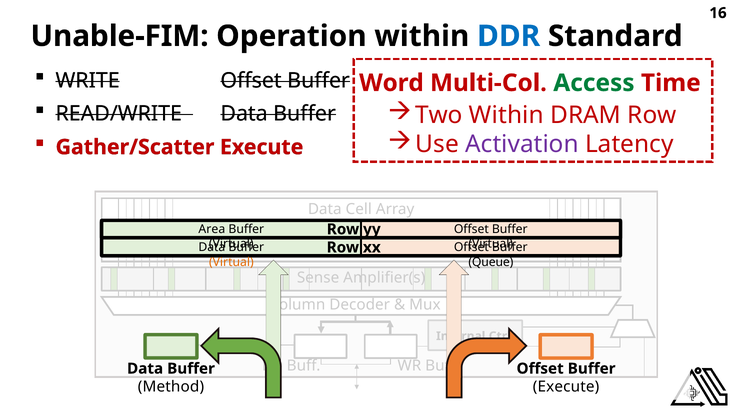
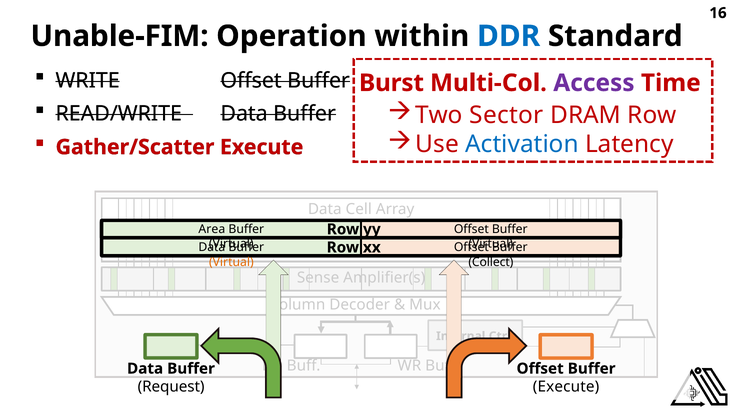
Word: Word -> Burst (391, 83)
Access colour: green -> purple (594, 83)
Two Within: Within -> Sector (506, 115)
Activation colour: purple -> blue (522, 145)
Queue: Queue -> Collect (491, 262)
Method: Method -> Request (171, 387)
